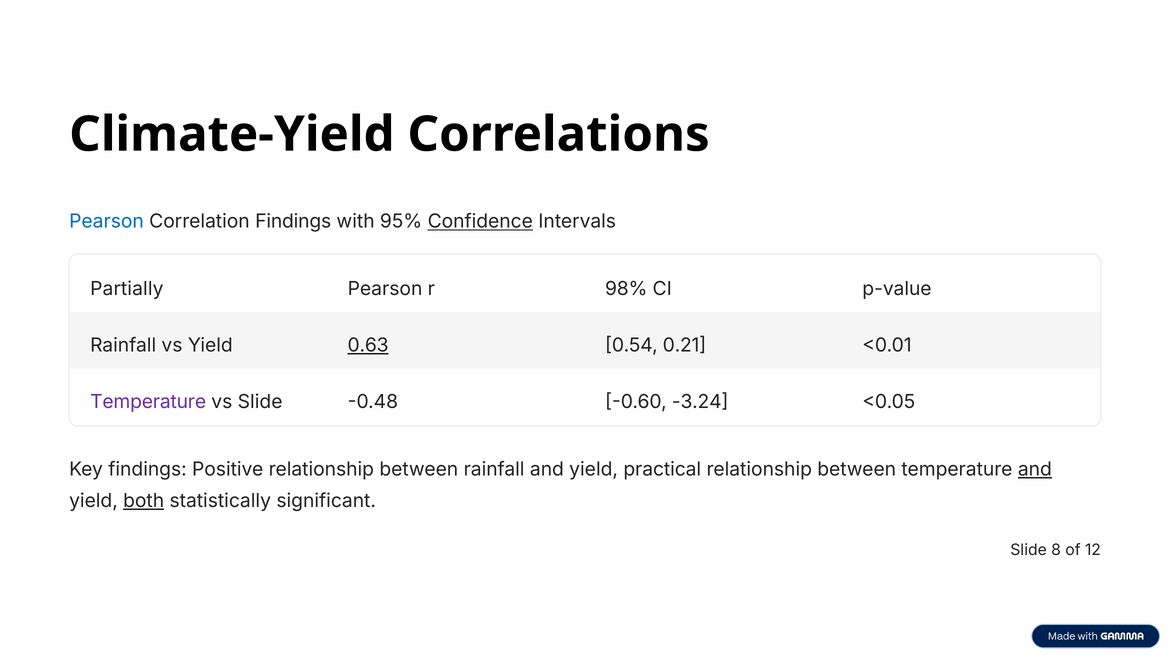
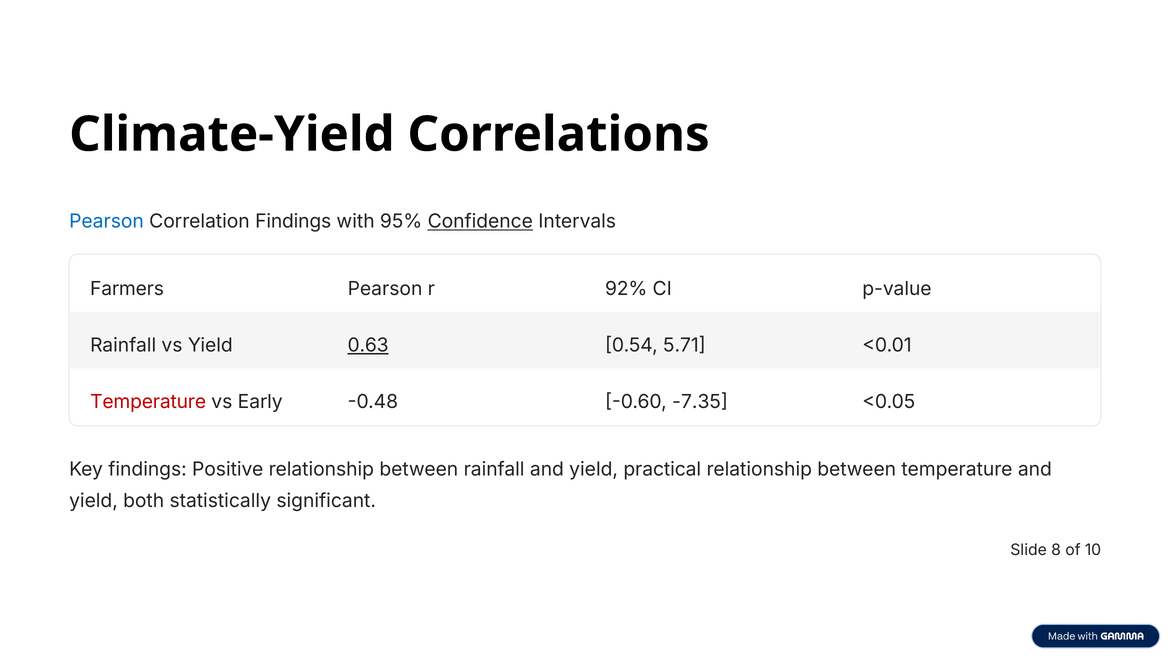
Partially: Partially -> Farmers (127, 289)
98%: 98% -> 92% (626, 289)
0.21: 0.21 -> 5.71 (684, 346)
Temperature colour: purple -> red (148, 402)
vs Slide: Slide -> Early (260, 402)
-3.24: -3.24 -> -7.35 (700, 402)
and underline: present -> none (1035, 470)
both underline: present -> none (144, 501)
12: 12 -> 10 (1093, 550)
